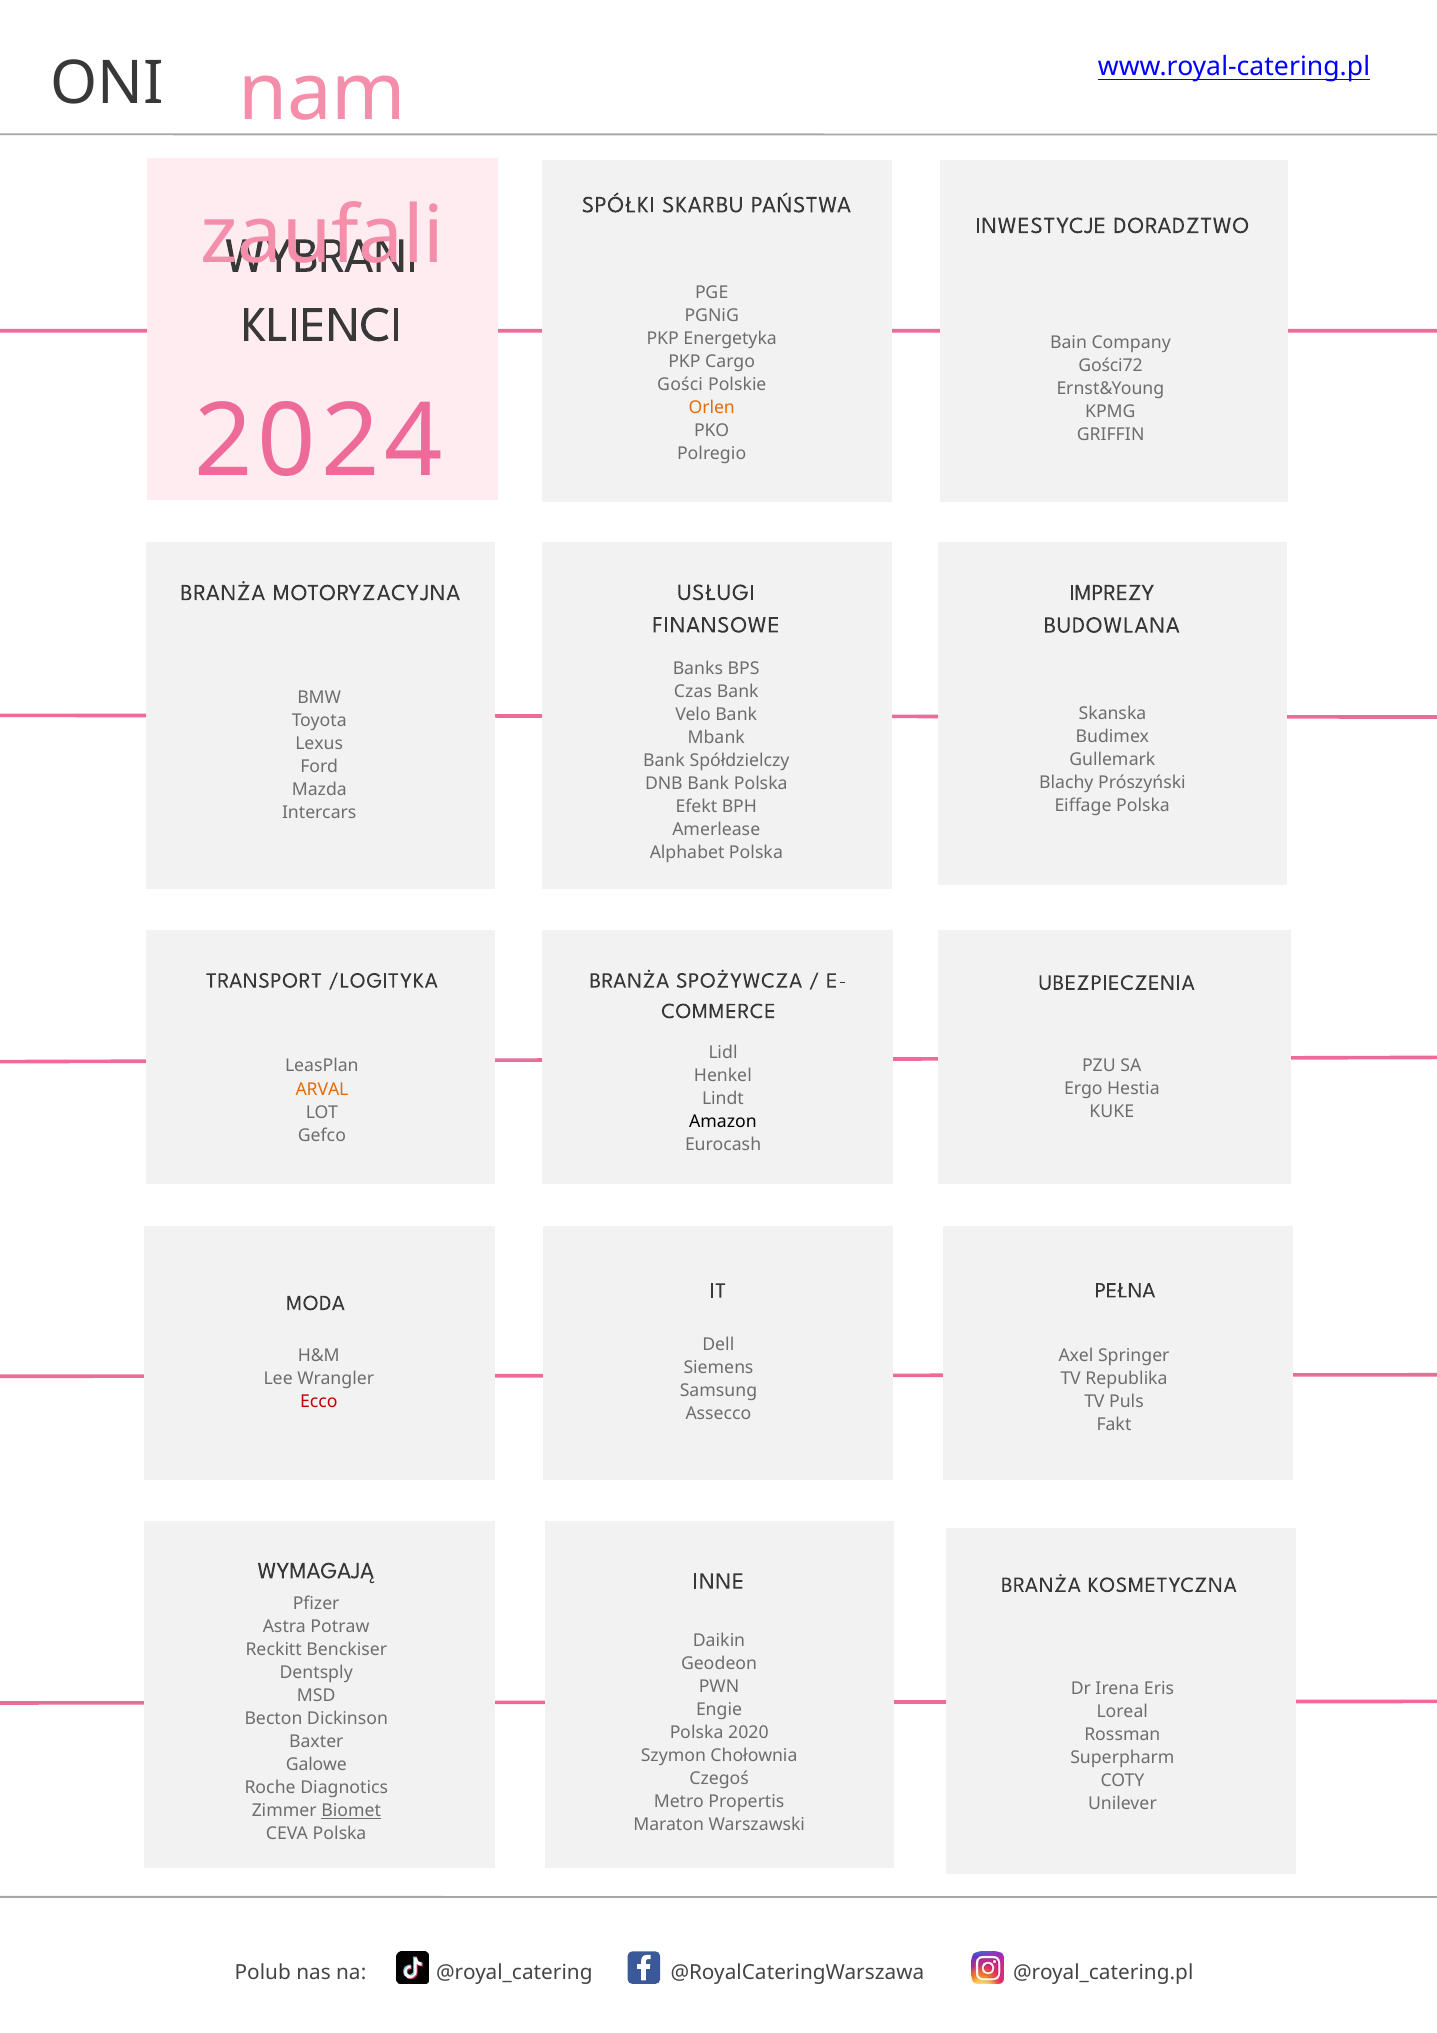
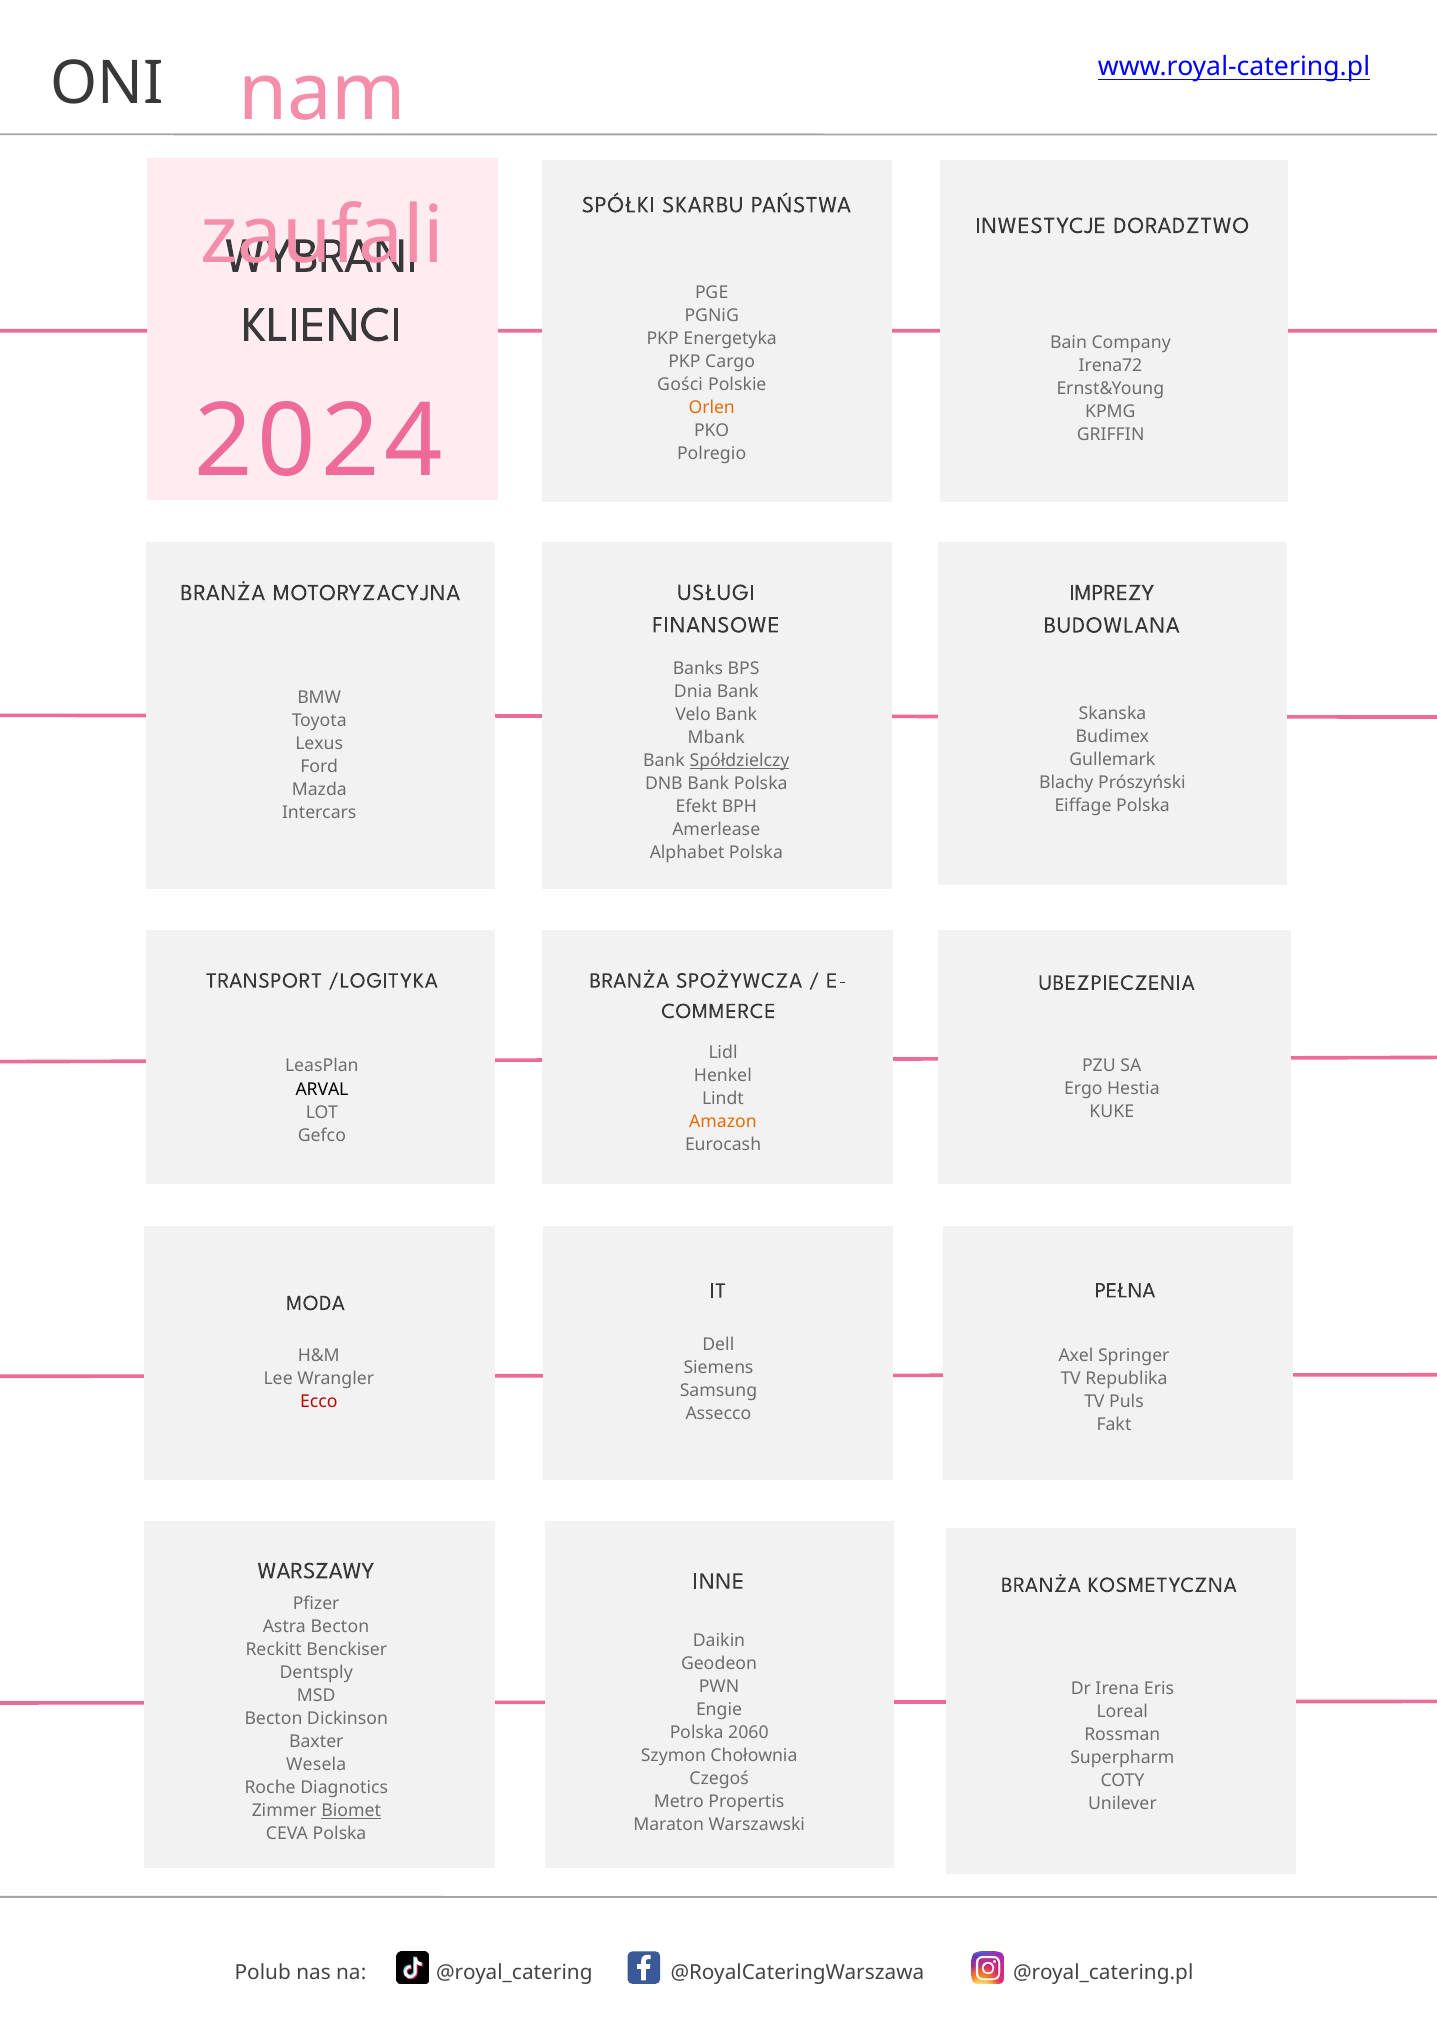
Gości72: Gości72 -> Irena72 (1111, 366)
Czas: Czas -> Dnia (693, 692)
Spółdzielczy underline: none -> present (739, 761)
ARVAL colour: orange -> black (322, 1089)
Amazon colour: black -> orange (723, 1122)
WYMAGAJĄ: WYMAGAJĄ -> WARSZAWY (316, 1571)
Astra Potraw: Potraw -> Becton (340, 1627)
2020: 2020 -> 2060 (748, 1733)
Galowe: Galowe -> Wesela (316, 1765)
